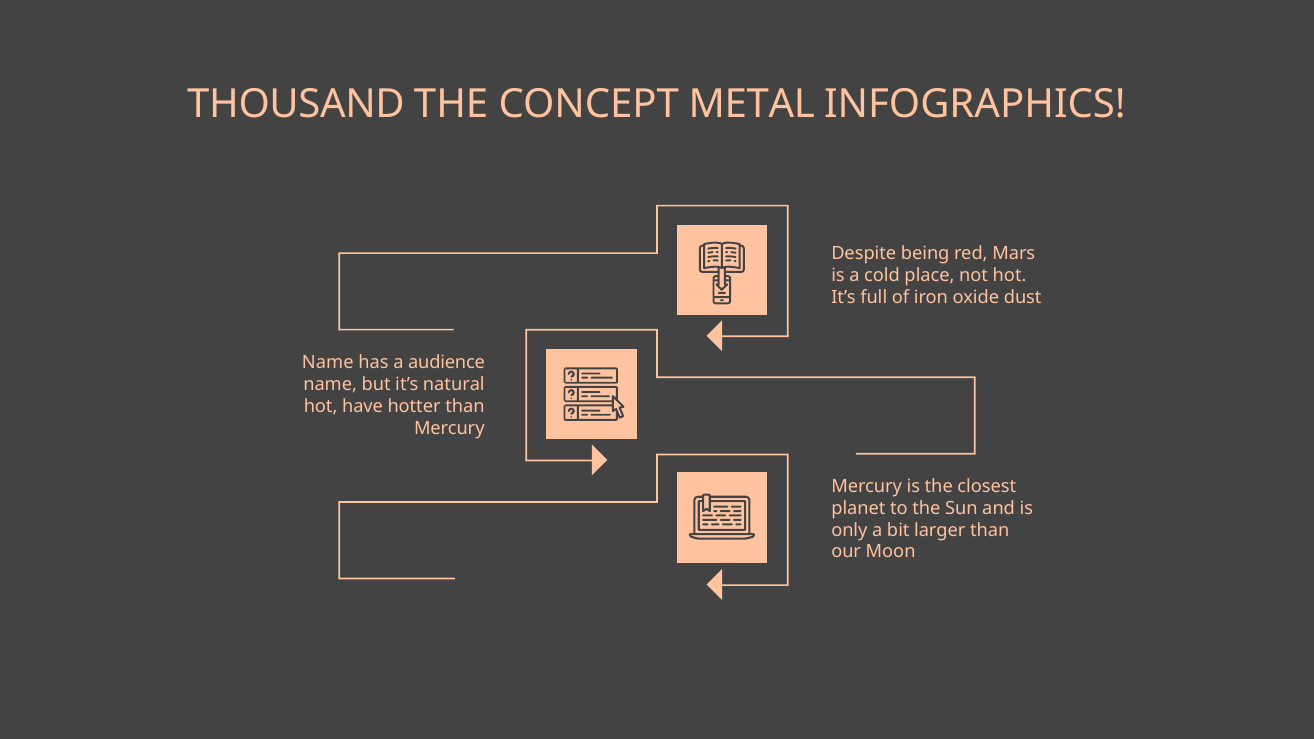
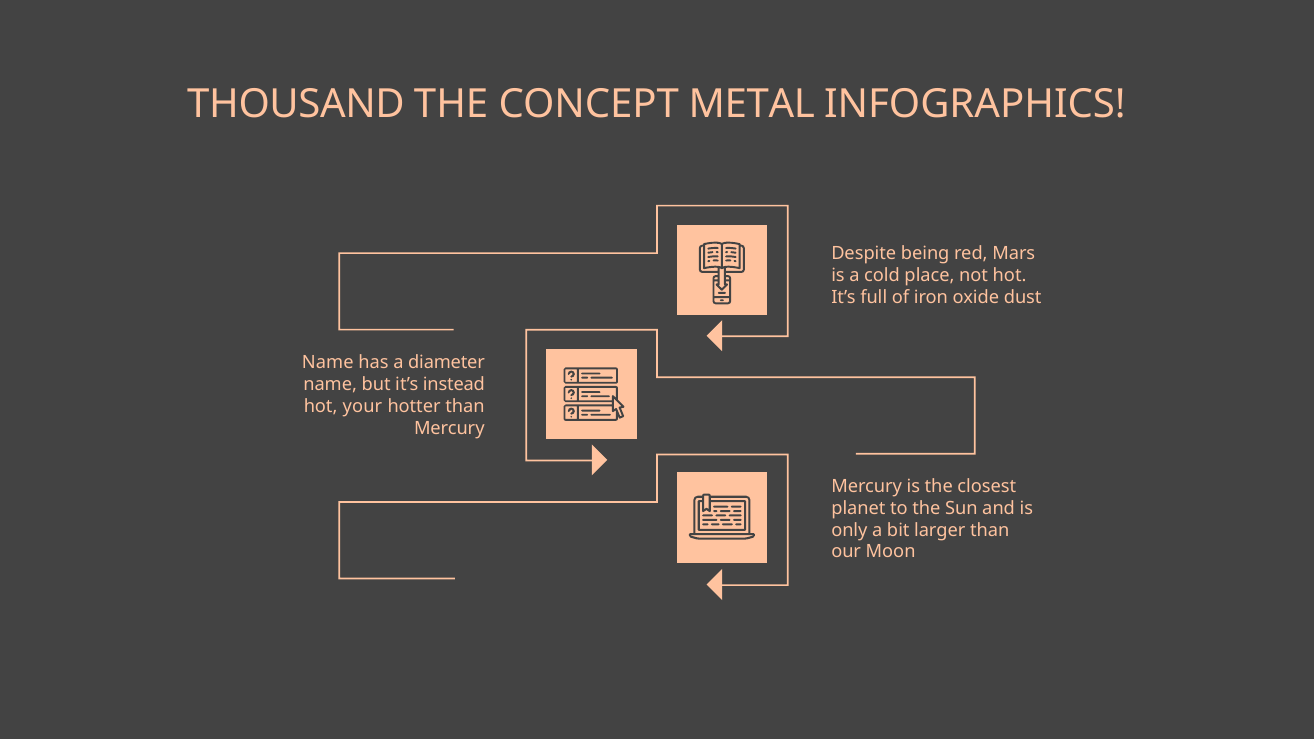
audience: audience -> diameter (447, 363)
natural: natural -> instead (454, 385)
have: have -> your (362, 407)
